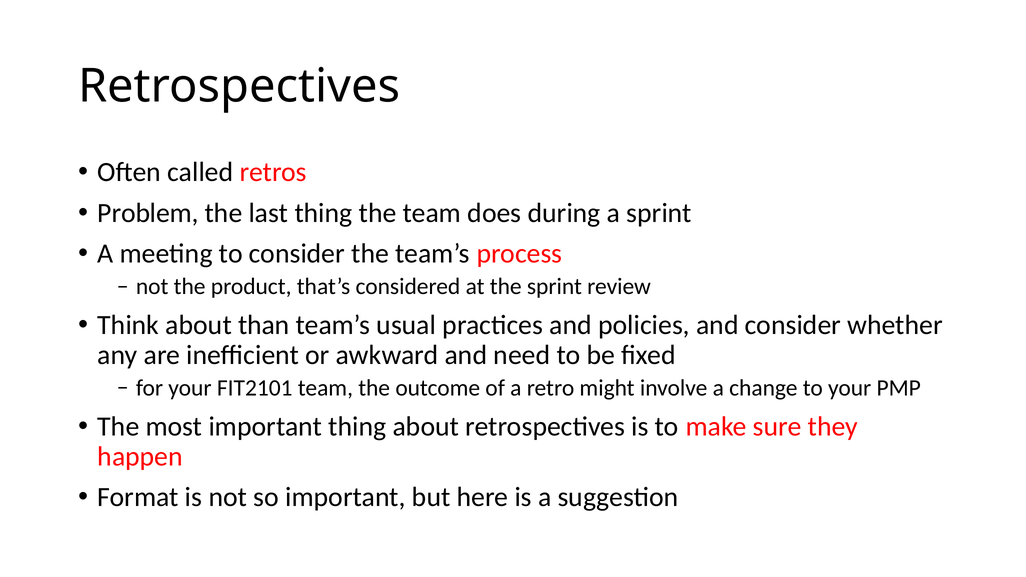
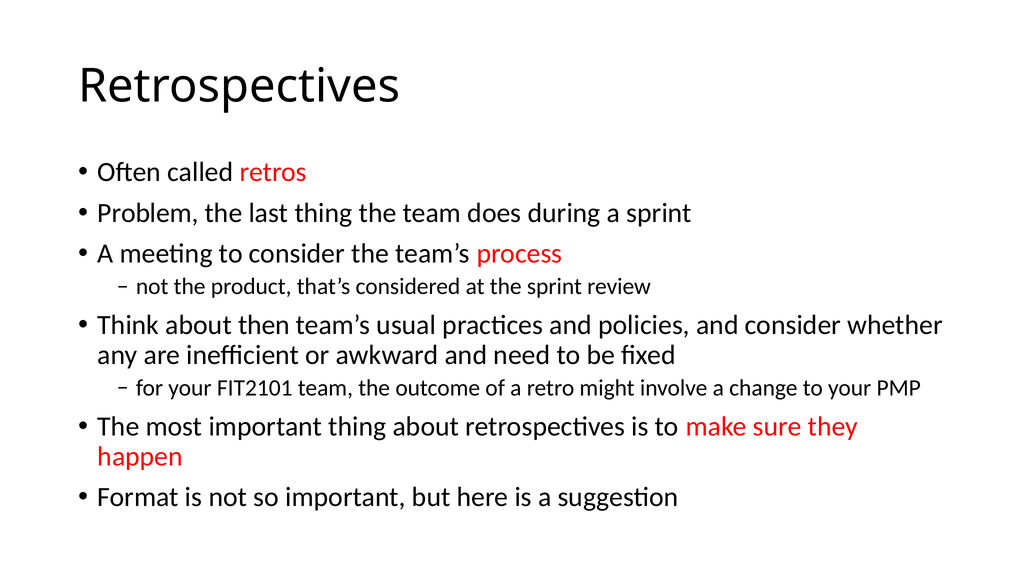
than: than -> then (264, 325)
